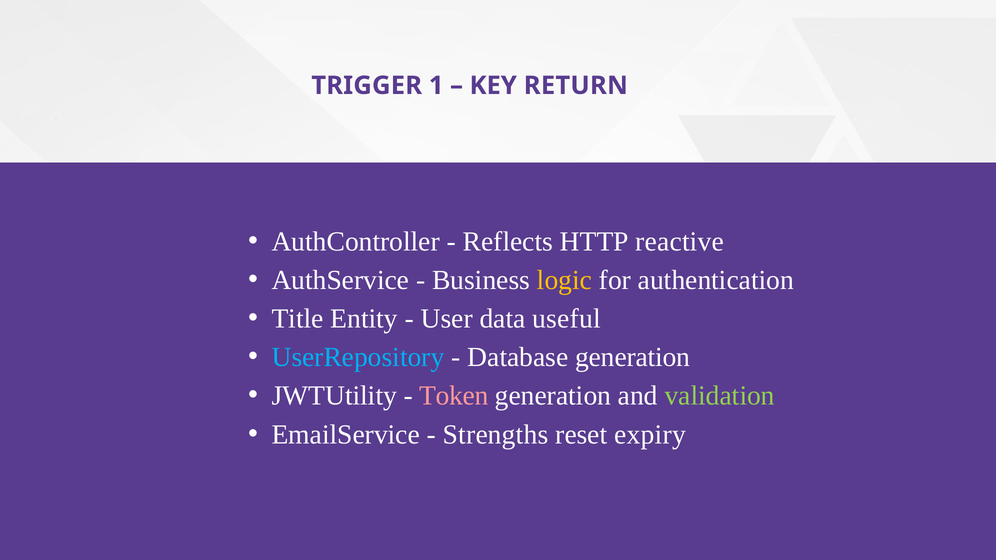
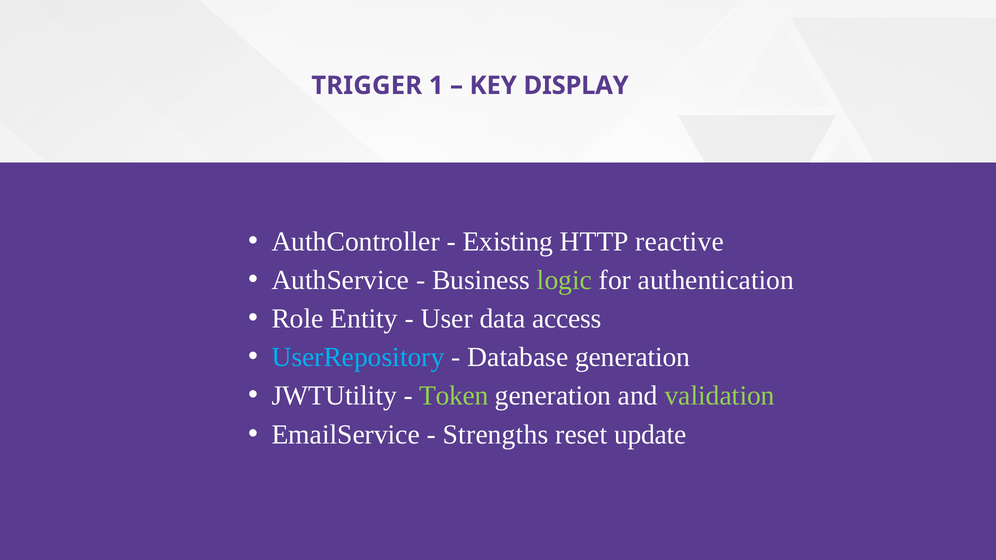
RETURN: RETURN -> DISPLAY (576, 86)
Reflects: Reflects -> Existing (508, 242)
logic colour: yellow -> light green (565, 280)
Title: Title -> Role (298, 319)
useful: useful -> access (567, 319)
Token colour: pink -> light green (454, 396)
expiry: expiry -> update (650, 435)
